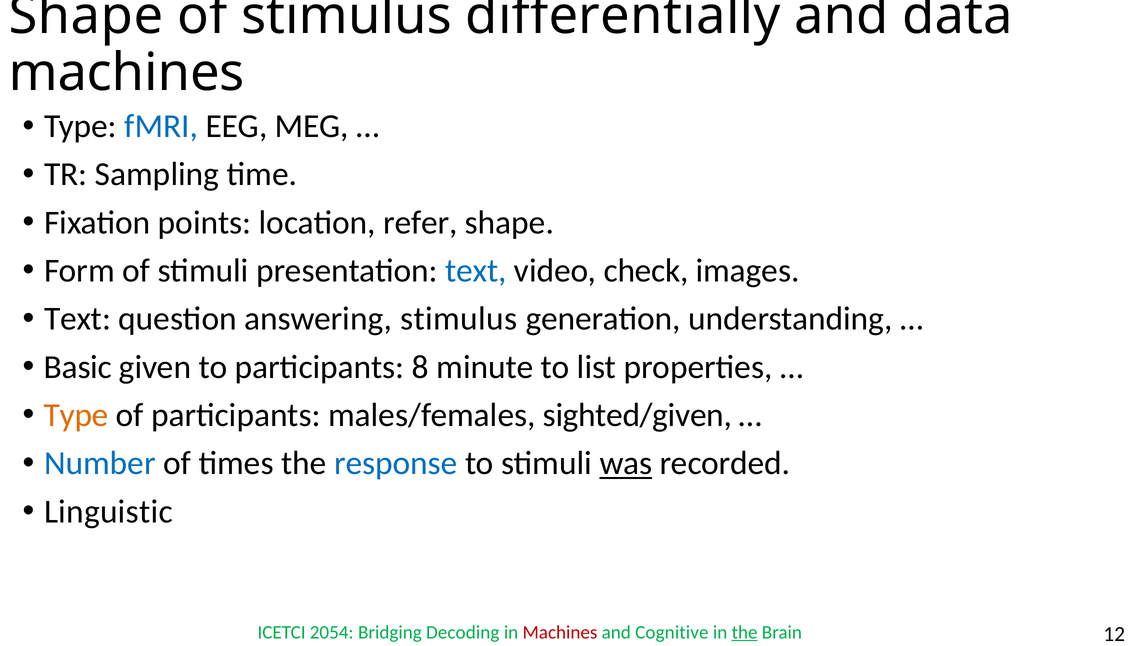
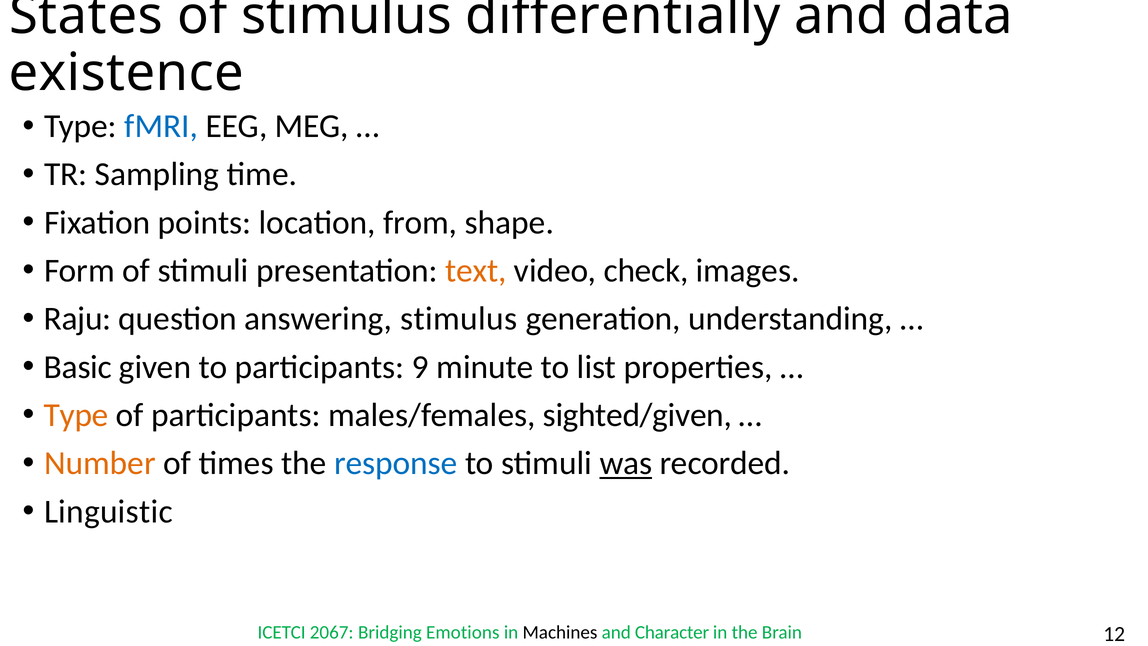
Shape: Shape -> States (86, 16)
machines: machines -> existence (126, 73)
refer: refer -> from (420, 223)
text colour: blue -> orange (476, 271)
Text: Text -> Raju (78, 319)
8: 8 -> 9 (420, 367)
Number colour: blue -> orange (100, 463)
2054: 2054 -> 2067 (332, 632)
Decoding: Decoding -> Emotions (463, 632)
Machines colour: red -> black (560, 632)
Cognitive: Cognitive -> Character (672, 632)
the underline: present -> none (745, 632)
